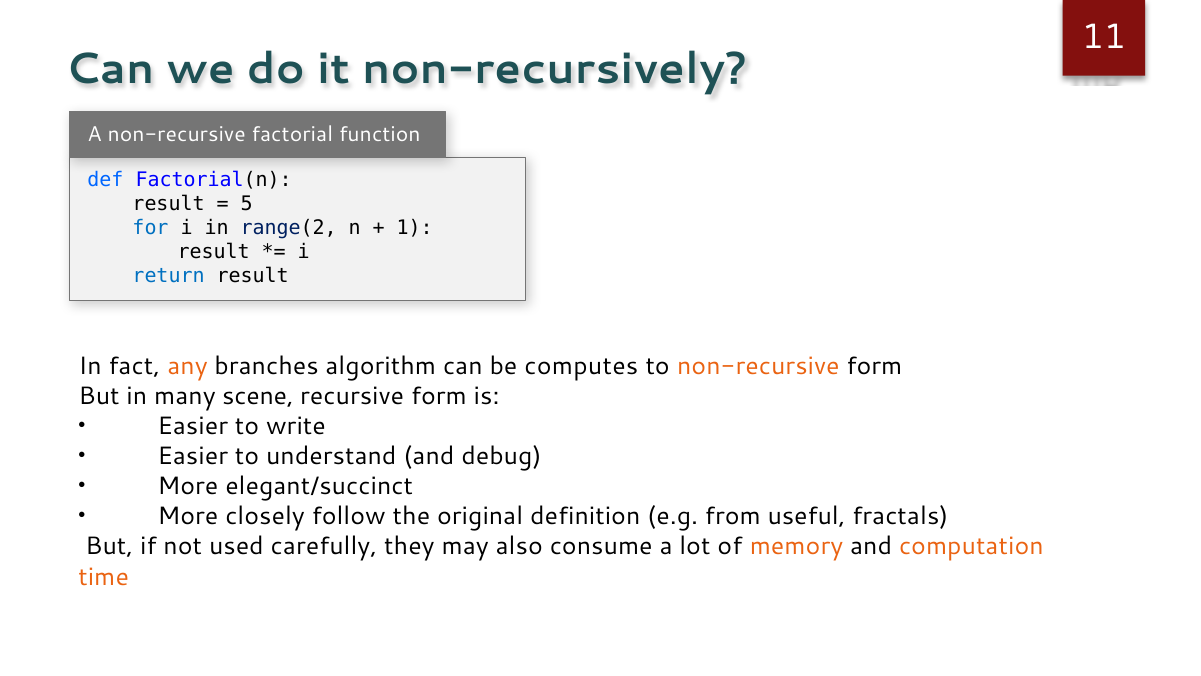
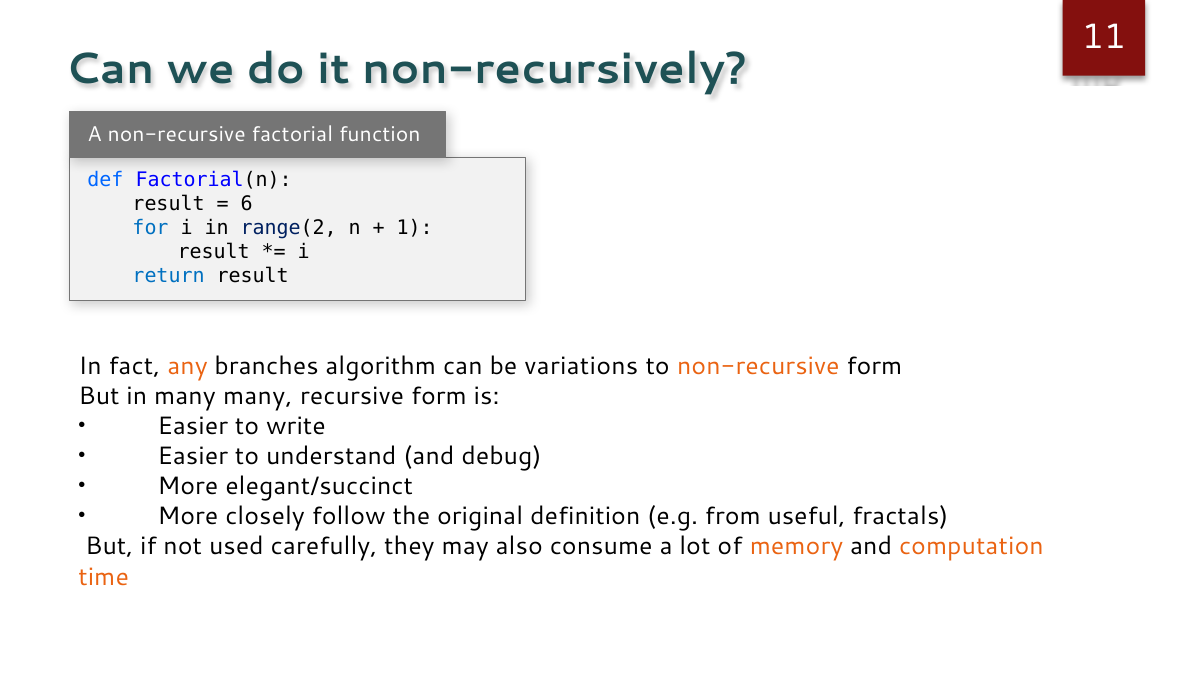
5: 5 -> 6 (247, 204)
computes: computes -> variations (581, 366)
many scene: scene -> many (258, 396)
